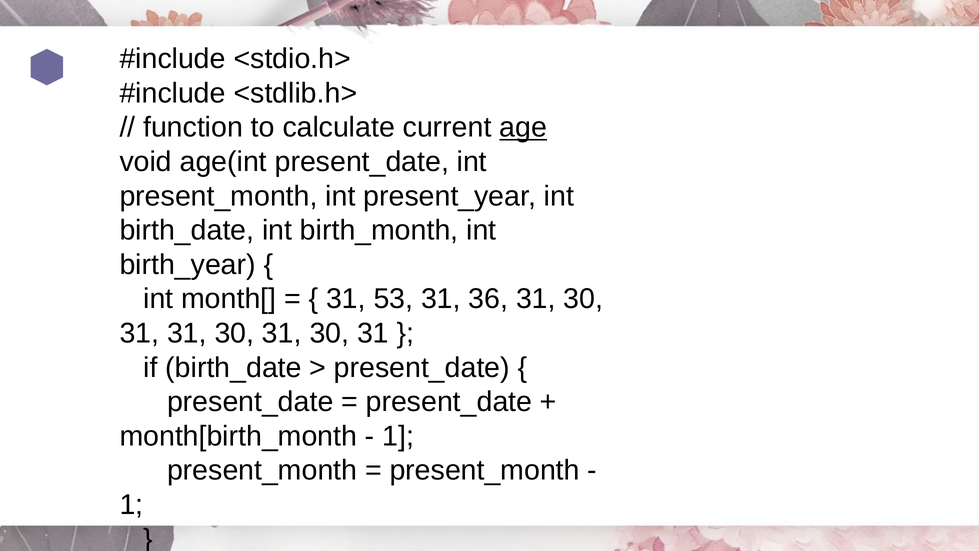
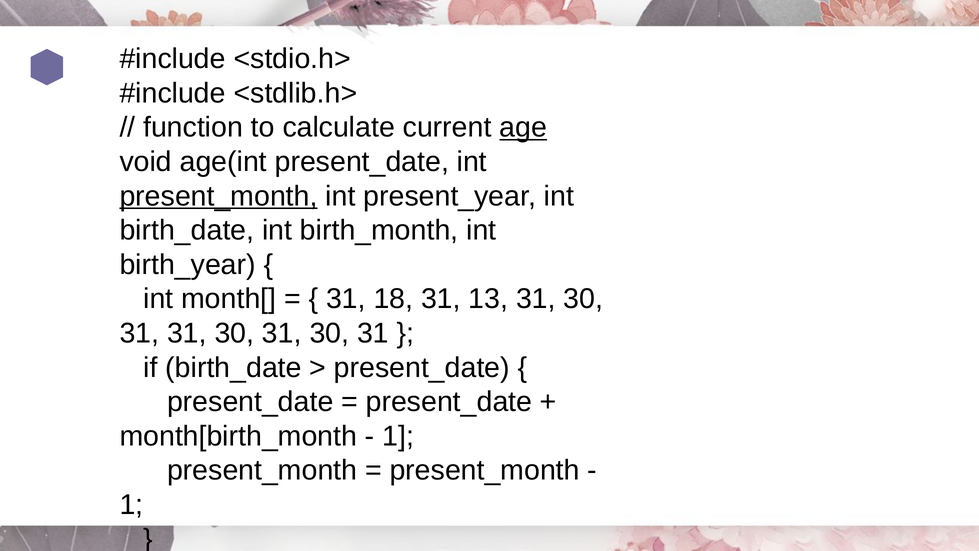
present_month underline: none -> present (219, 196)
53: 53 -> 18 (393, 299)
36: 36 -> 13 (488, 299)
